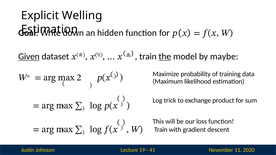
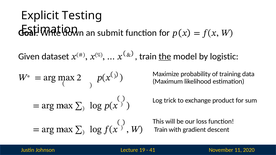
Welling: Welling -> Testing (82, 16)
hidden: hidden -> submit (110, 33)
Given underline: present -> none (29, 57)
maybe: maybe -> logistic (224, 57)
